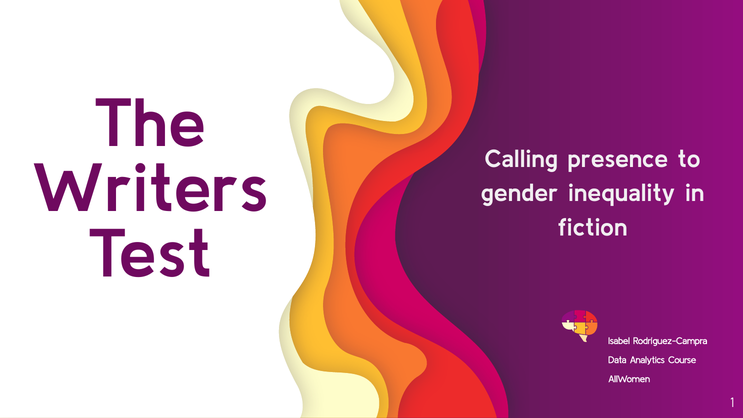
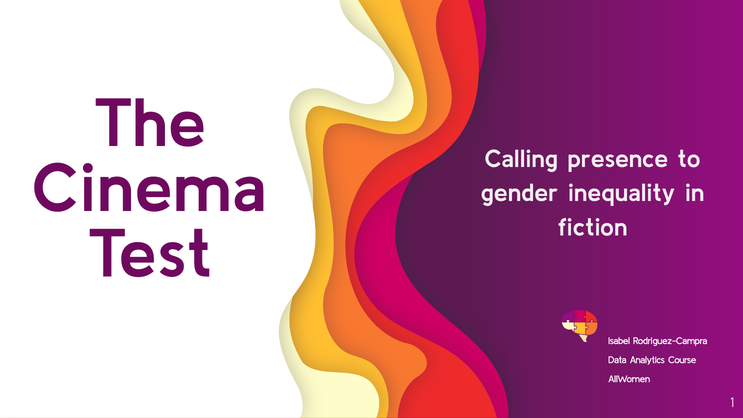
Writers: Writers -> Cinema (149, 189)
